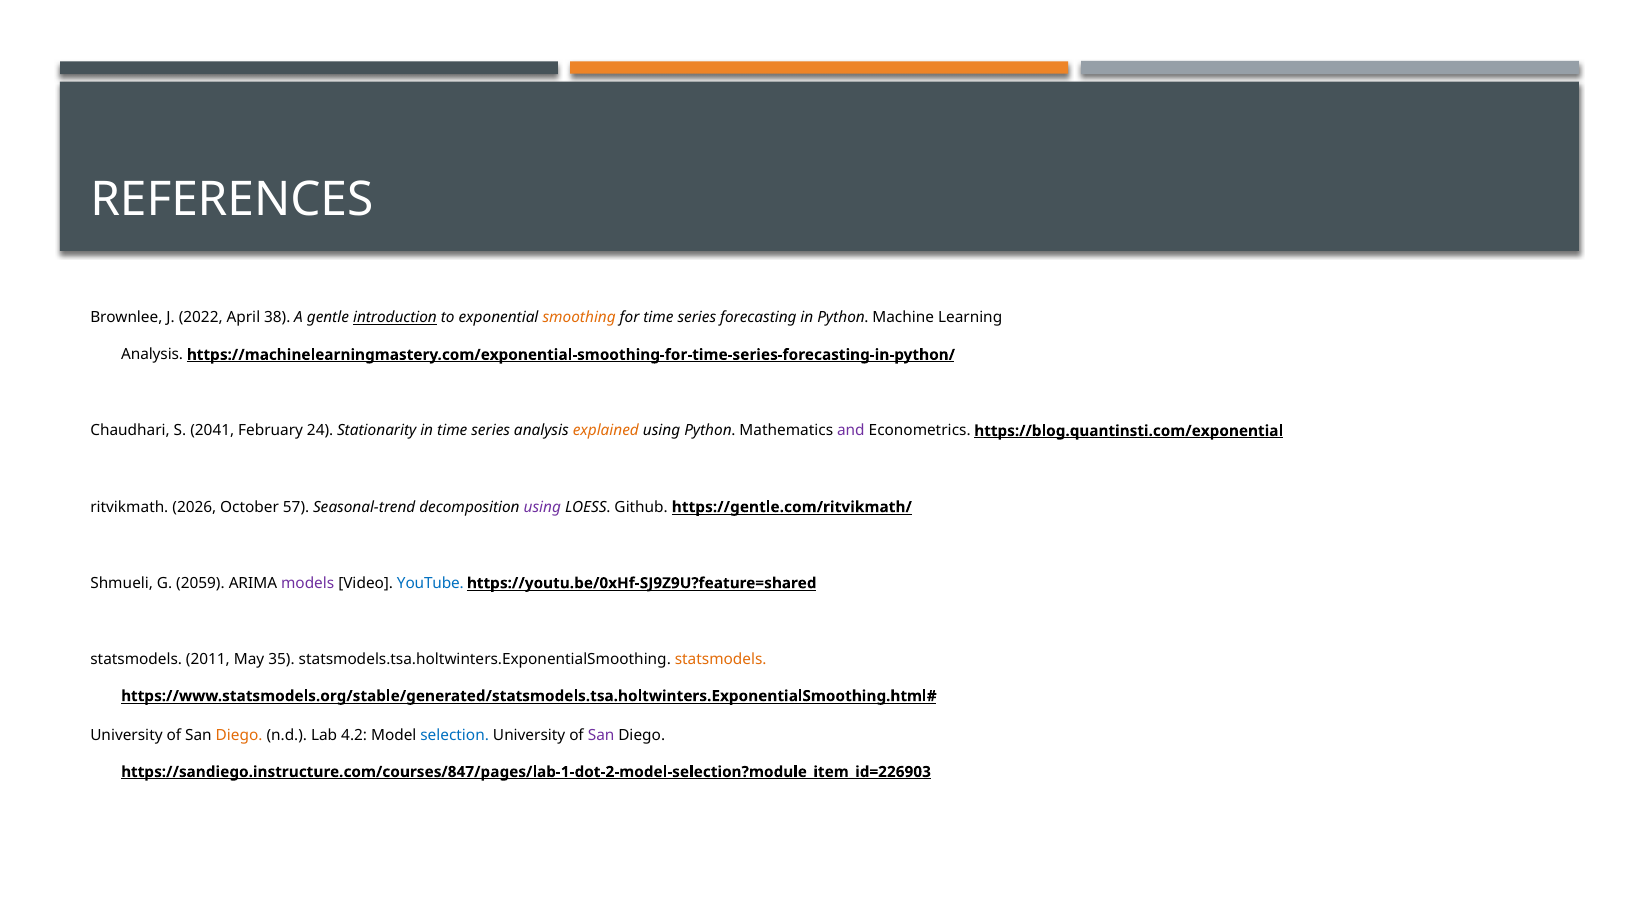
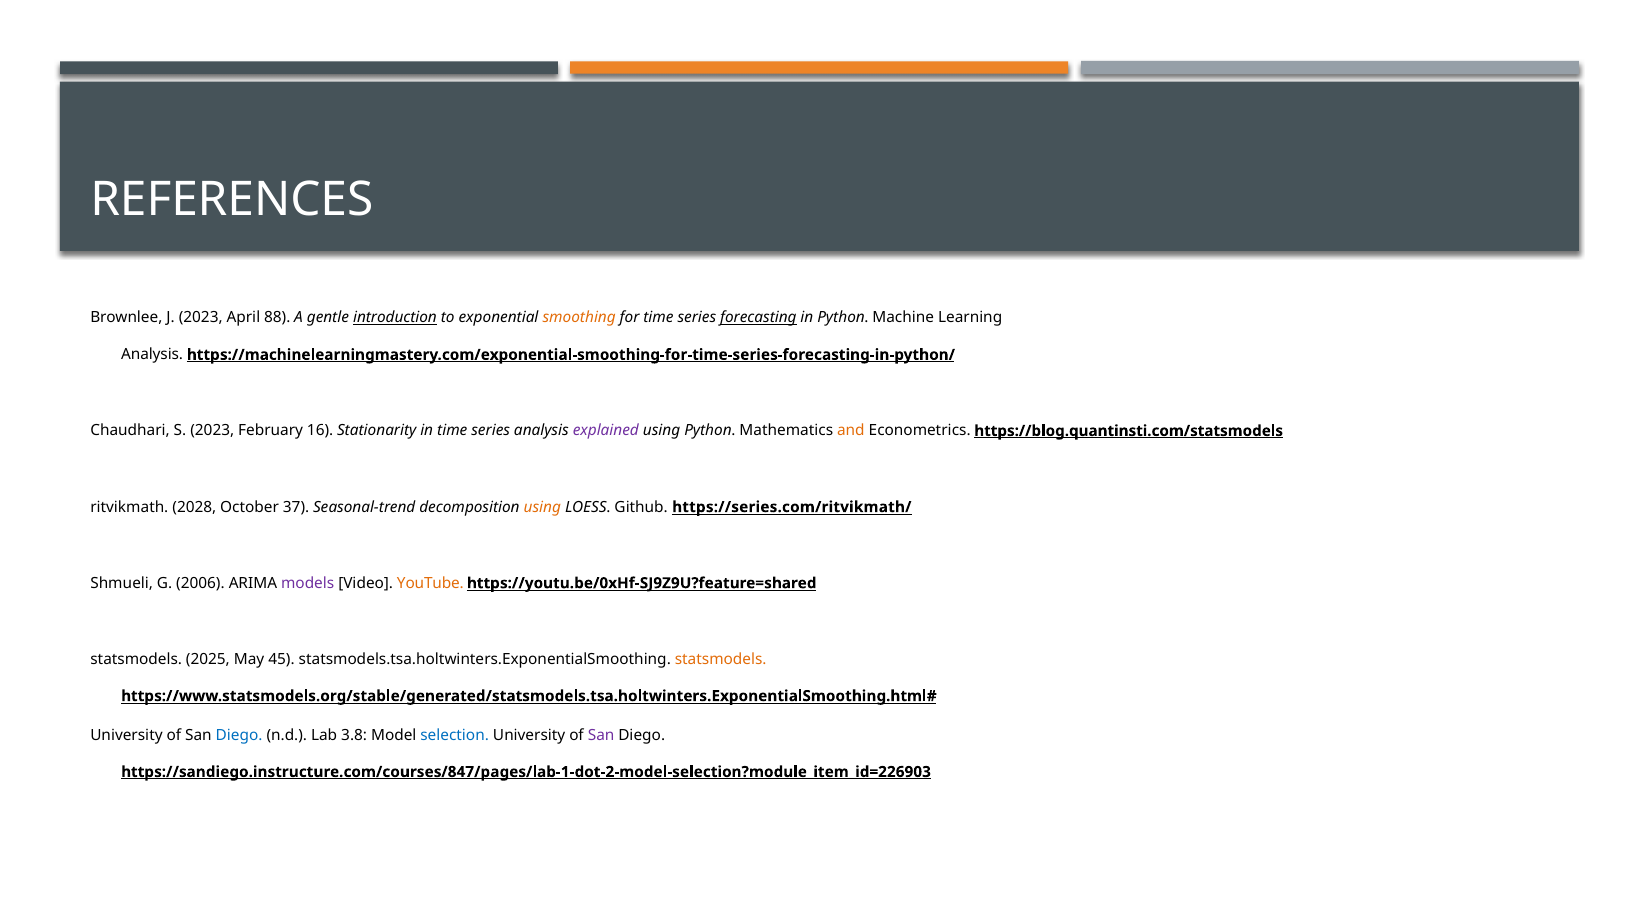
J 2022: 2022 -> 2023 (201, 318)
38: 38 -> 88 (277, 318)
forecasting underline: none -> present (758, 318)
S 2041: 2041 -> 2023 (212, 431)
24: 24 -> 16 (320, 431)
explained colour: orange -> purple (606, 431)
and colour: purple -> orange (851, 431)
https://blog.quantinsti.com/exponential: https://blog.quantinsti.com/exponential -> https://blog.quantinsti.com/statsmodels (1129, 431)
2026: 2026 -> 2028 (194, 507)
57: 57 -> 37 (296, 507)
using colour: purple -> orange (542, 507)
https://gentle.com/ritvikmath/: https://gentle.com/ritvikmath/ -> https://series.com/ritvikmath/ (792, 507)
2059: 2059 -> 2006 (200, 583)
YouTube colour: blue -> orange (430, 583)
2011: 2011 -> 2025 (208, 659)
35: 35 -> 45 (282, 659)
Diego colour: orange -> blue (239, 735)
4.2: 4.2 -> 3.8 (354, 735)
